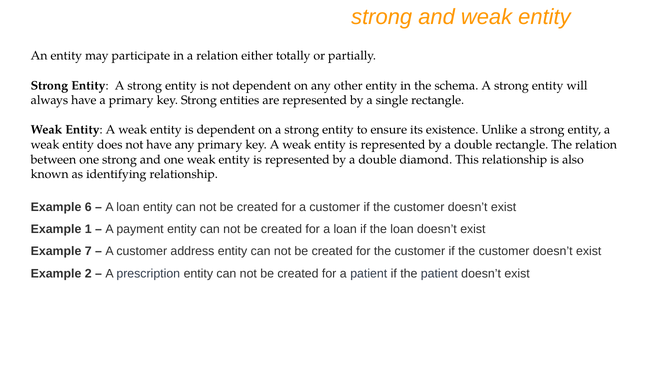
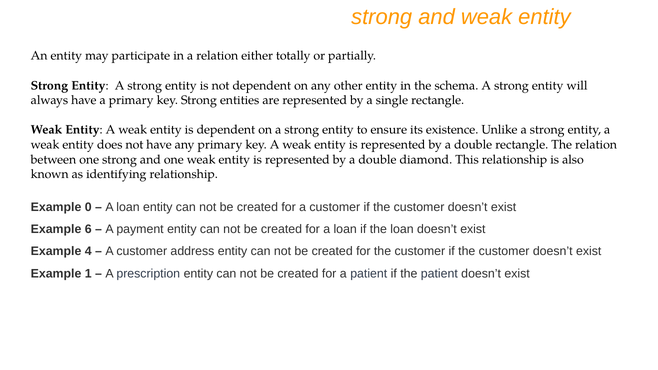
6: 6 -> 0 (88, 207)
1: 1 -> 6 (88, 229)
7: 7 -> 4 (88, 251)
2: 2 -> 1 (88, 274)
